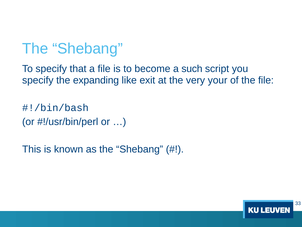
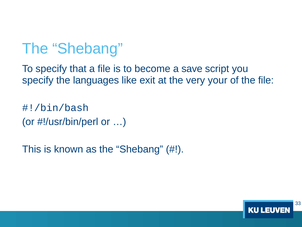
such: such -> save (192, 69)
expanding: expanding -> languages (96, 80)
